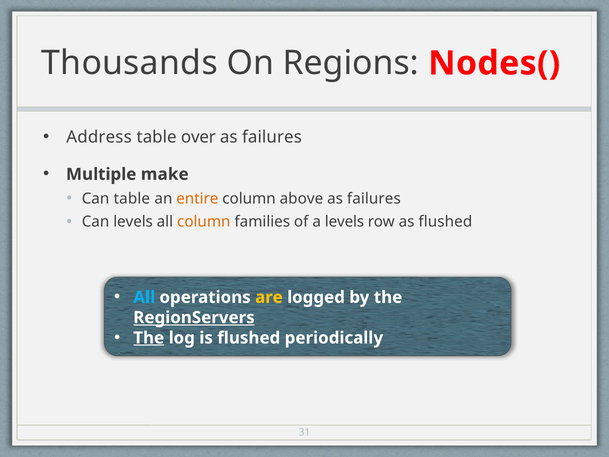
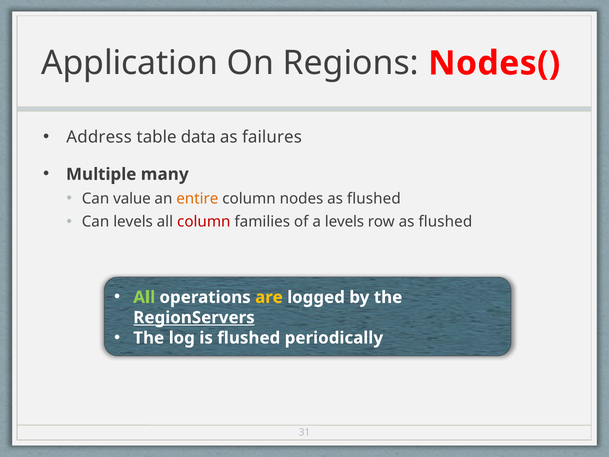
Thousands: Thousands -> Application (130, 63)
over: over -> data (198, 137)
make: make -> many (165, 174)
Can table: table -> value (132, 198)
above: above -> nodes (302, 198)
failures: failures -> flushed (374, 198)
column colour: orange -> red (204, 222)
All colour: light blue -> light green (144, 297)
The underline: present -> none (149, 338)
